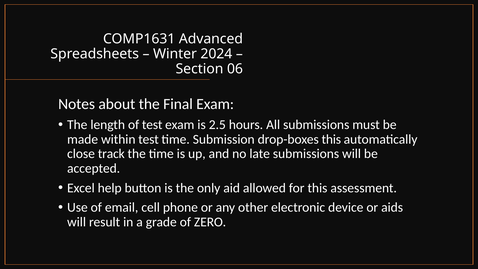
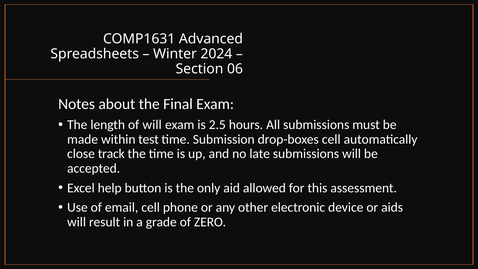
of test: test -> will (152, 125)
drop-boxes this: this -> cell (331, 139)
